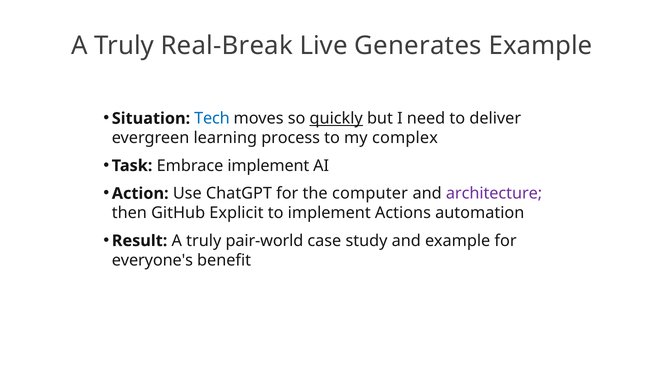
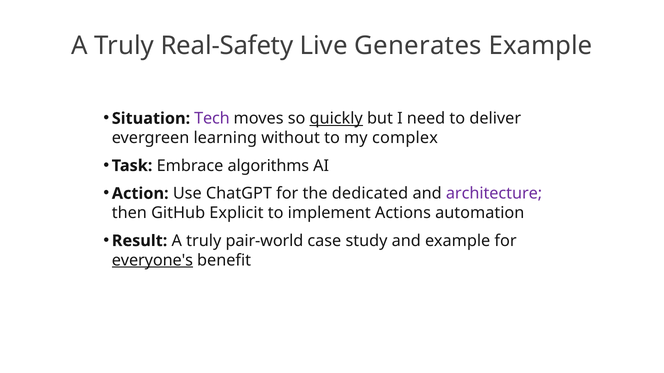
Real-Break: Real-Break -> Real-Safety (227, 46)
Tech colour: blue -> purple (212, 119)
process: process -> without (291, 138)
Embrace implement: implement -> algorithms (268, 166)
computer: computer -> dedicated (370, 194)
everyone's underline: none -> present (152, 261)
